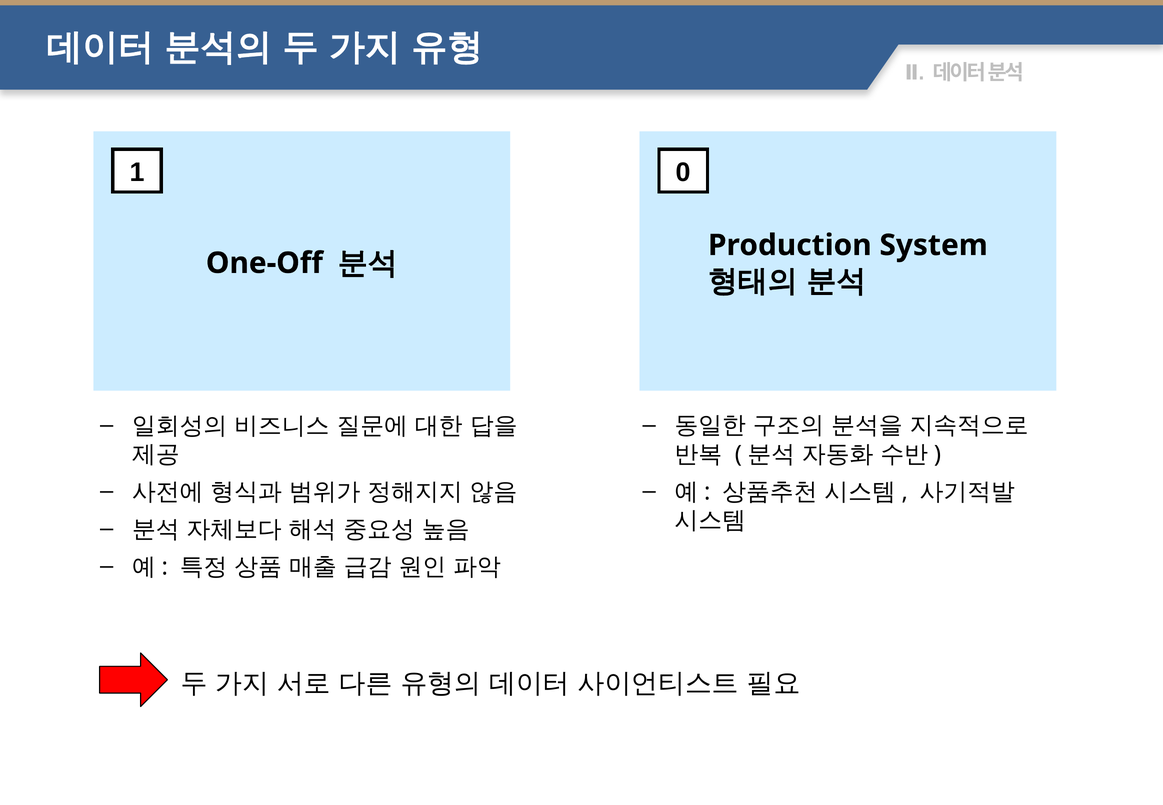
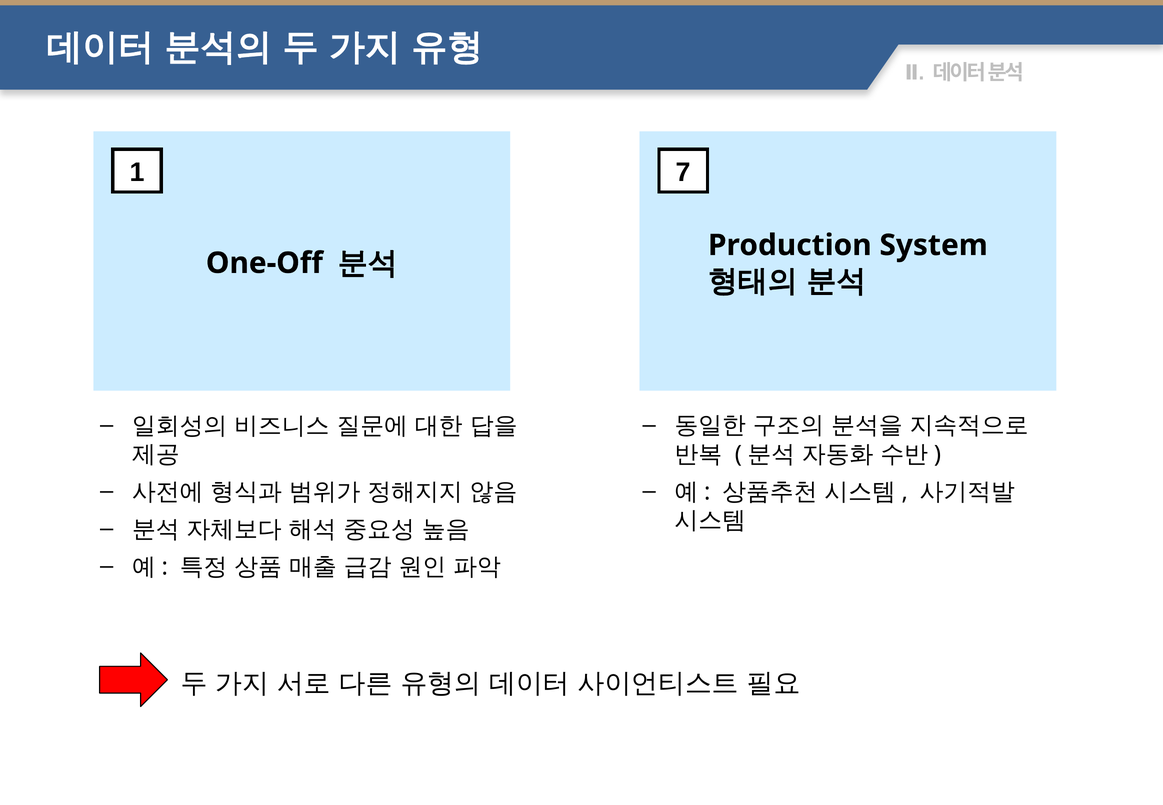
0: 0 -> 7 (683, 173)
